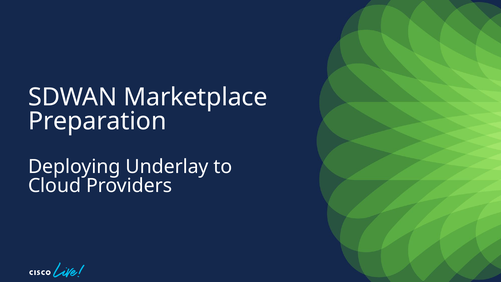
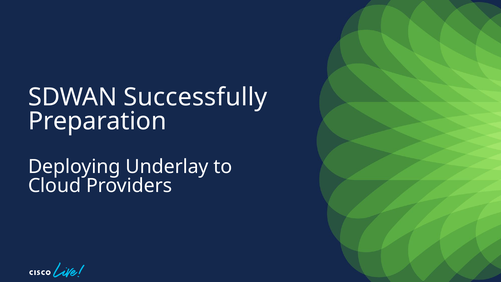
Marketplace: Marketplace -> Successfully (195, 97)
